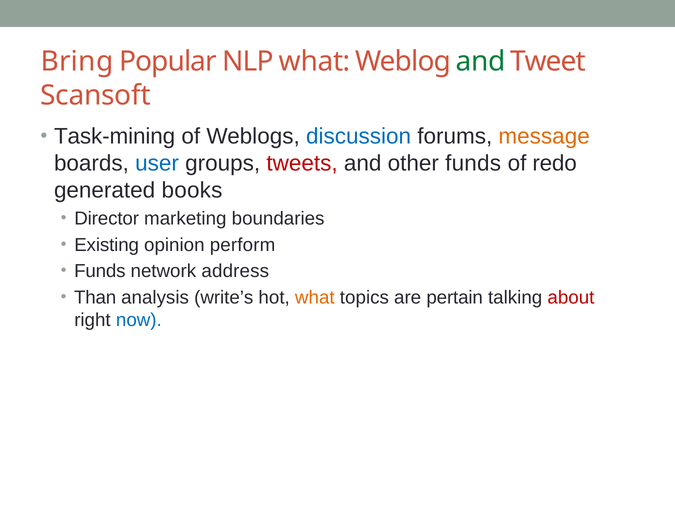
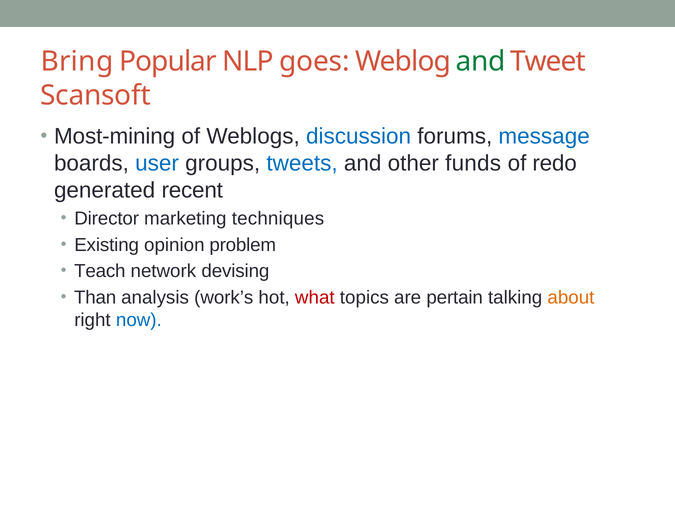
NLP what: what -> goes (315, 62)
Task-mining: Task-mining -> Most-mining (115, 137)
message colour: orange -> blue (544, 137)
tweets colour: red -> blue (302, 164)
books: books -> recent (192, 191)
boundaries: boundaries -> techniques (278, 219)
perform: perform -> problem (243, 245)
Funds: Funds -> Teach (100, 271)
address: address -> devising (235, 271)
write’s: write’s -> work’s (224, 298)
what colour: orange -> red (315, 298)
about colour: red -> orange (571, 298)
